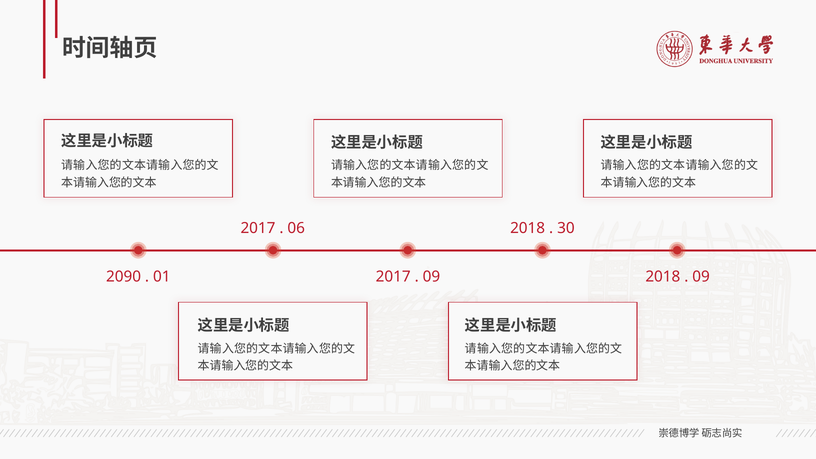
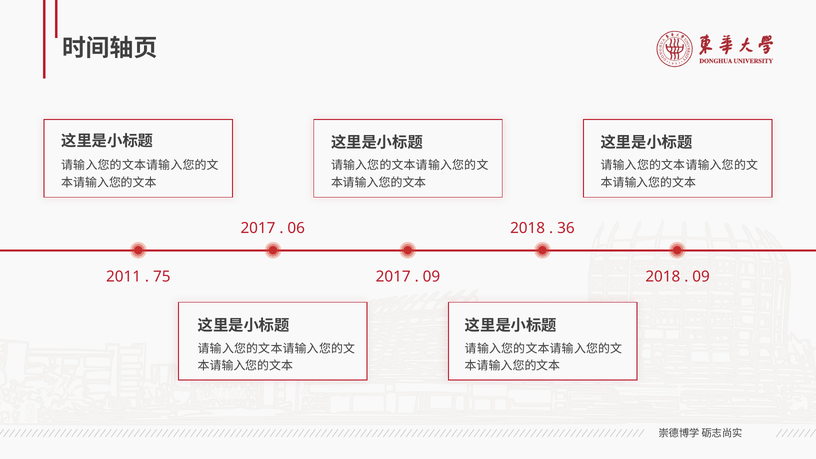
30: 30 -> 36 (566, 228)
2090: 2090 -> 2011 (124, 277)
01: 01 -> 75 (162, 277)
